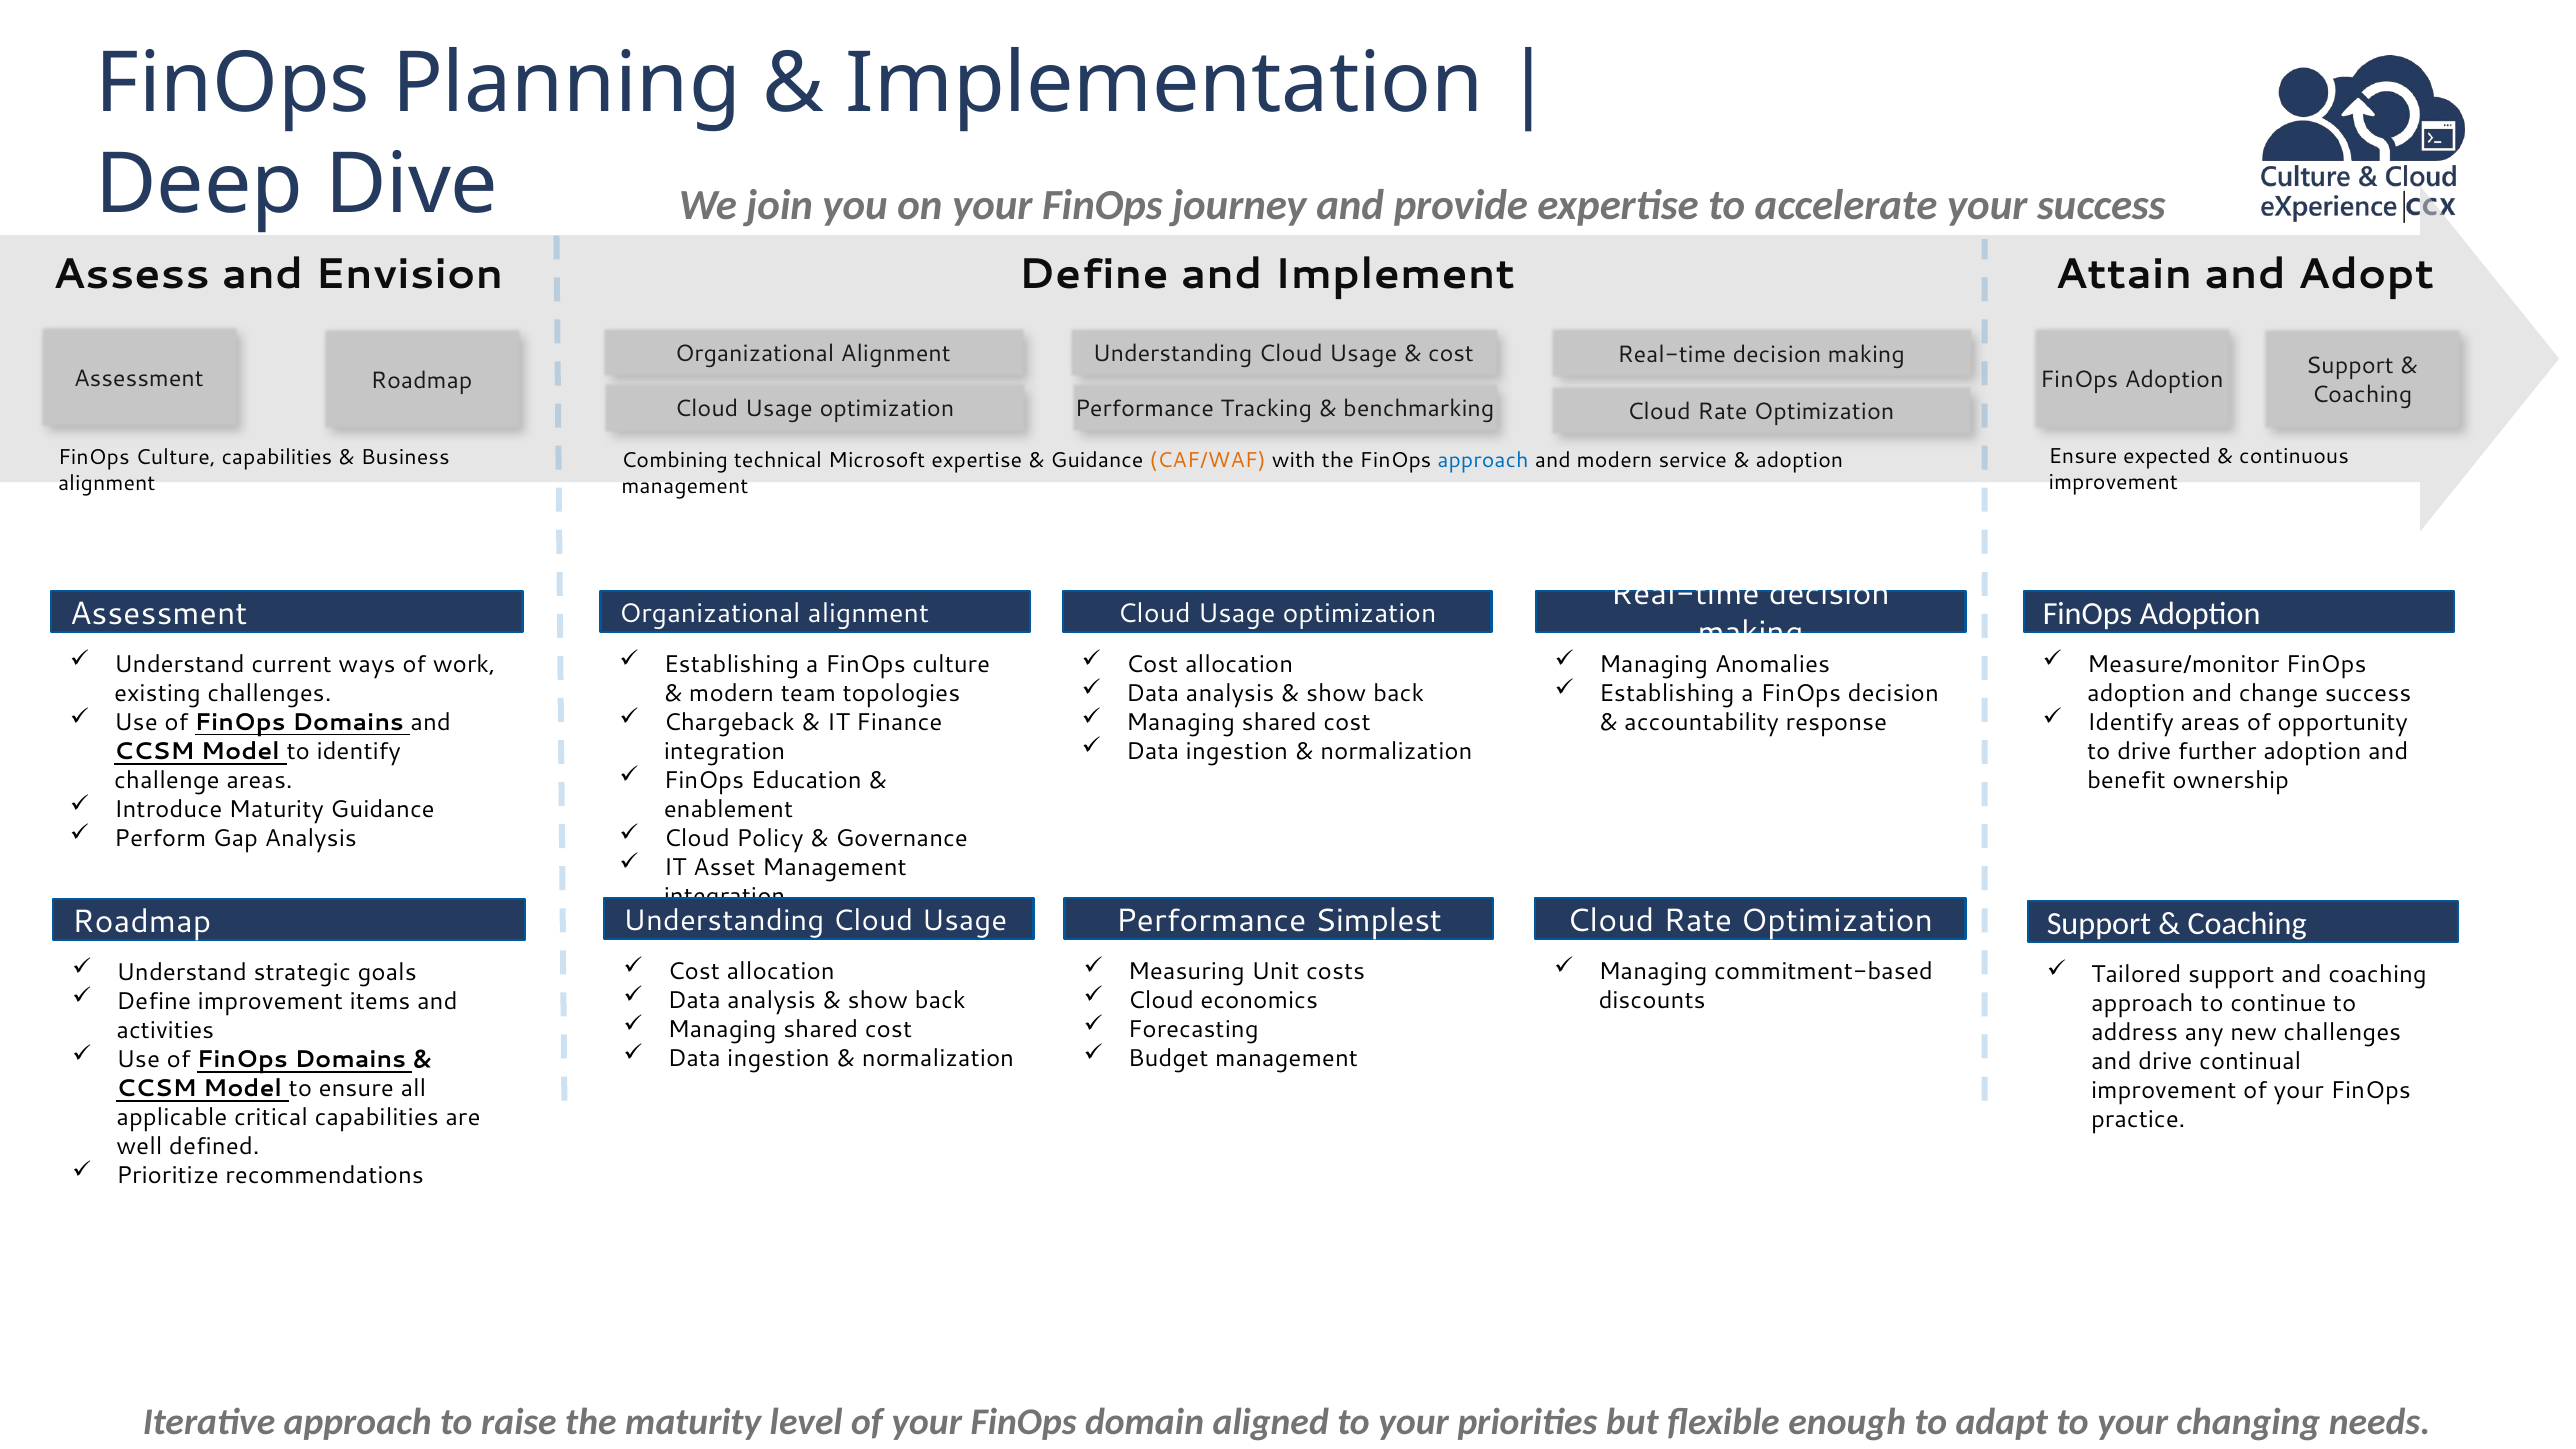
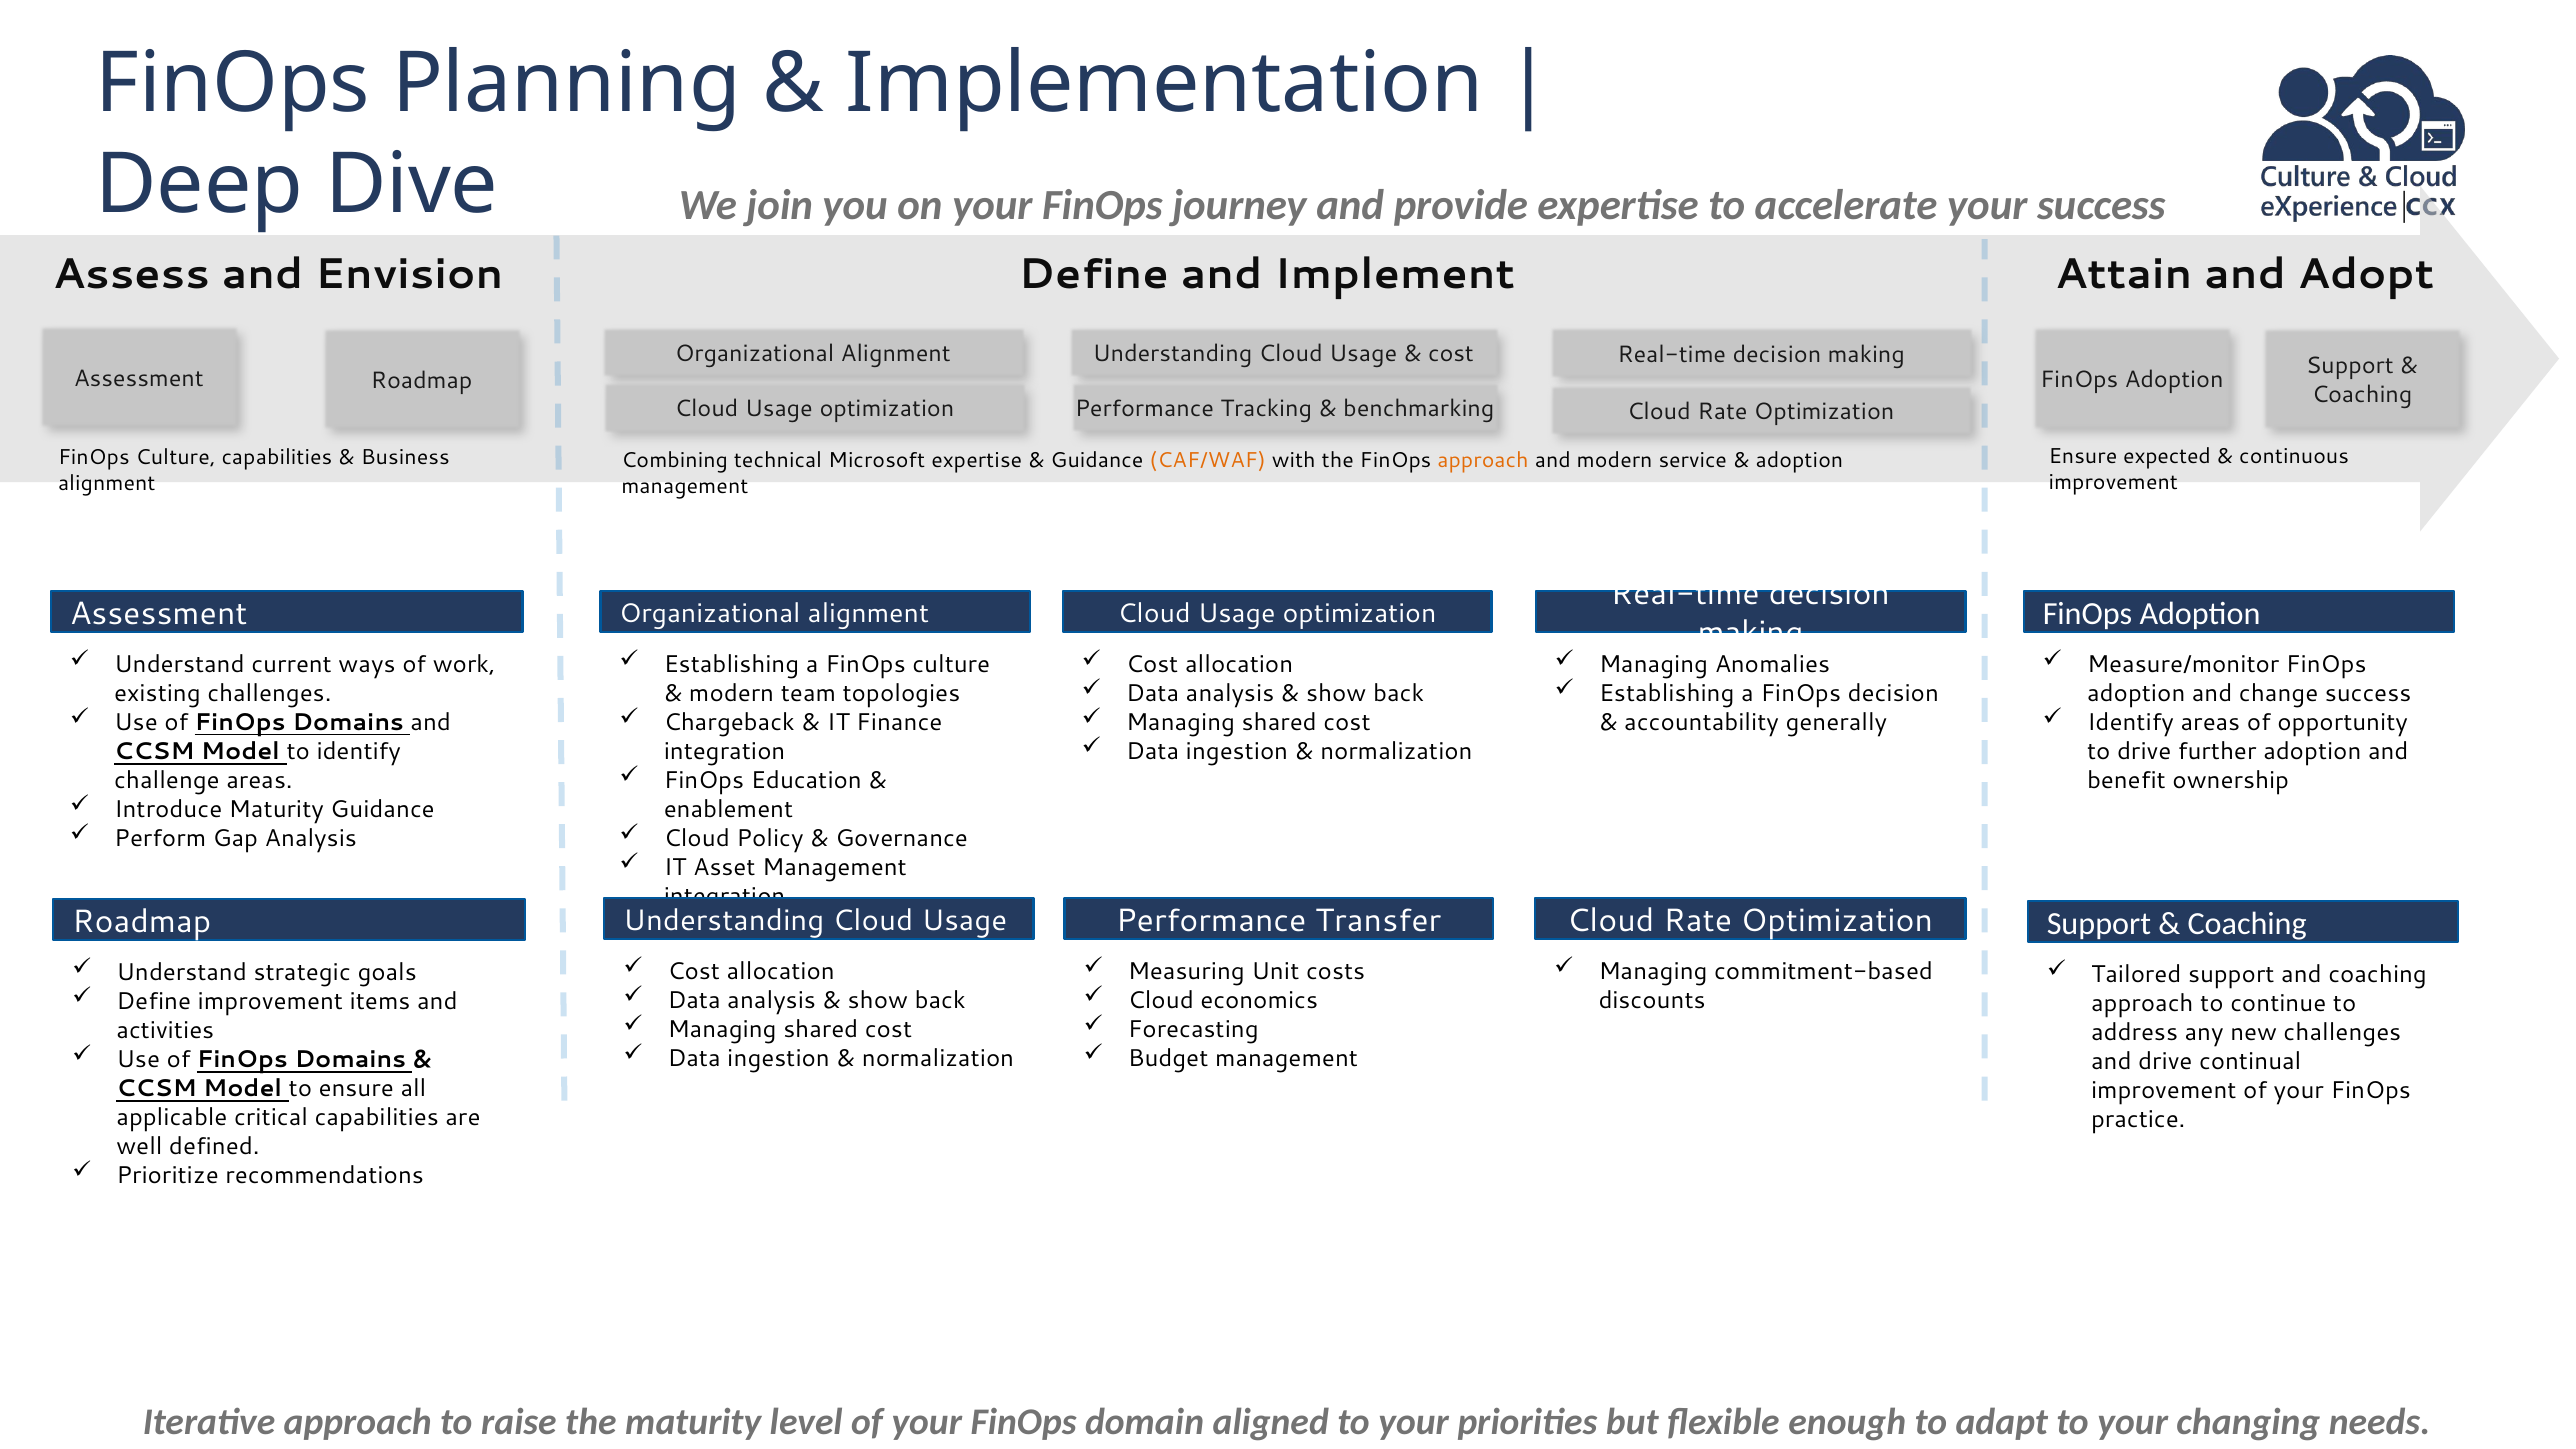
approach colour: blue -> orange (1483, 461)
response: response -> generally (1836, 722)
Simplest: Simplest -> Transfer (1378, 920)
